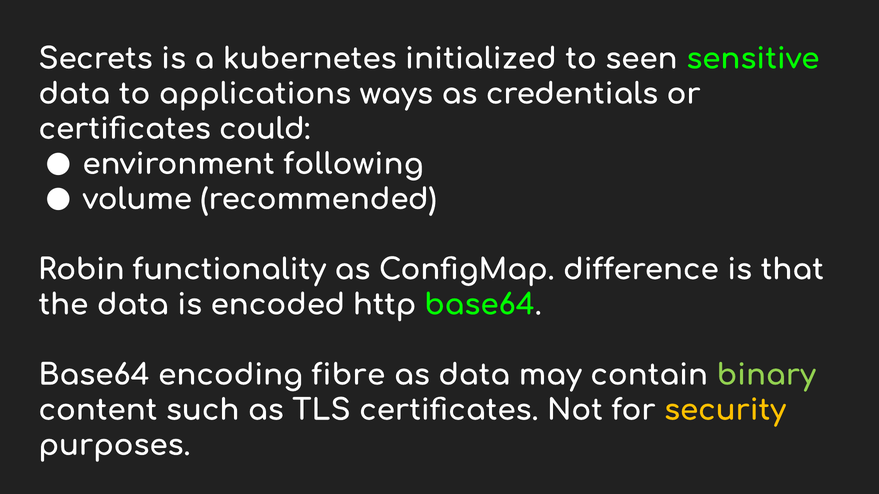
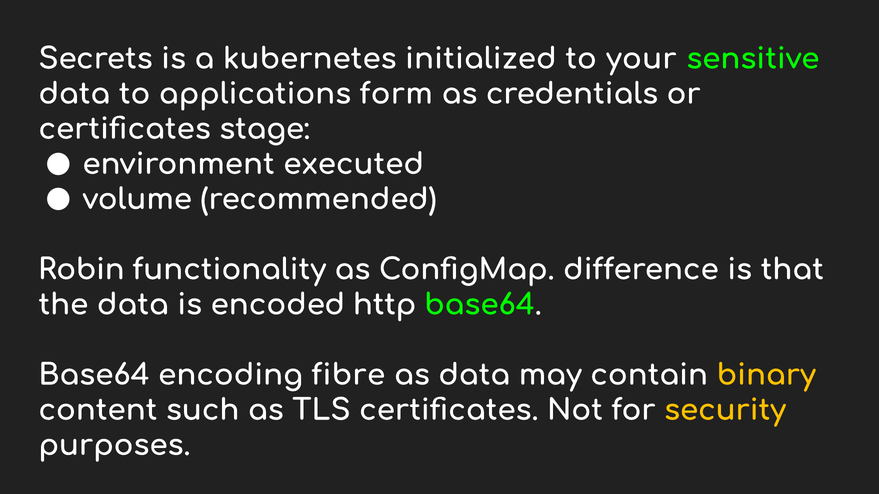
seen: seen -> your (641, 59)
ways: ways -> form (396, 94)
could: could -> stage (264, 129)
following: following -> executed (354, 164)
binary colour: light green -> yellow (766, 375)
